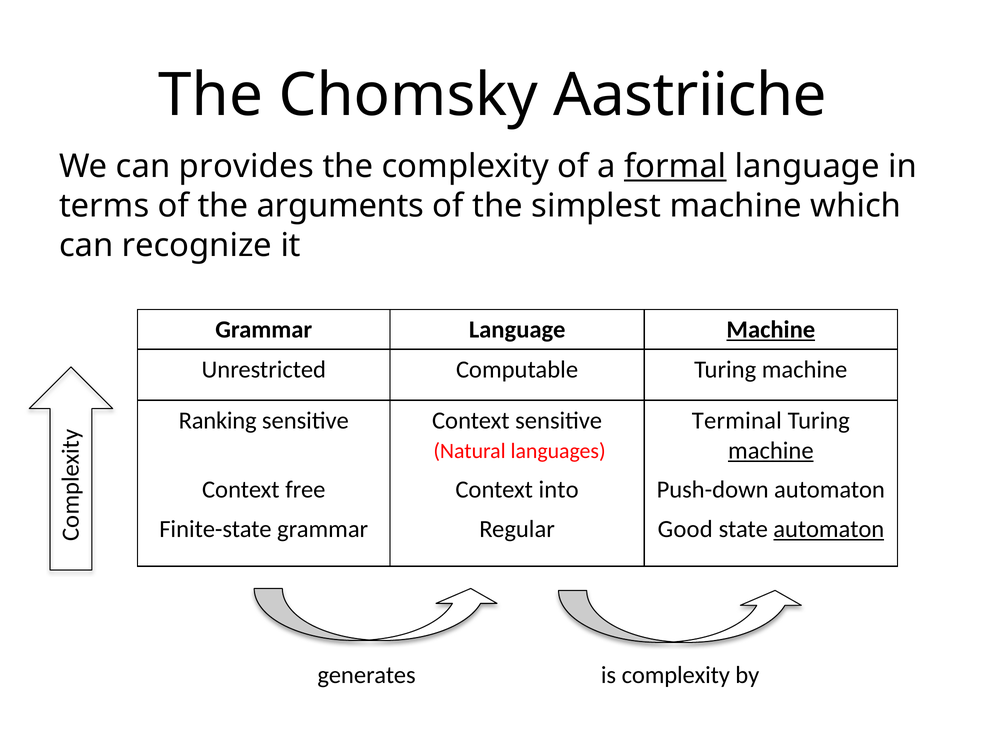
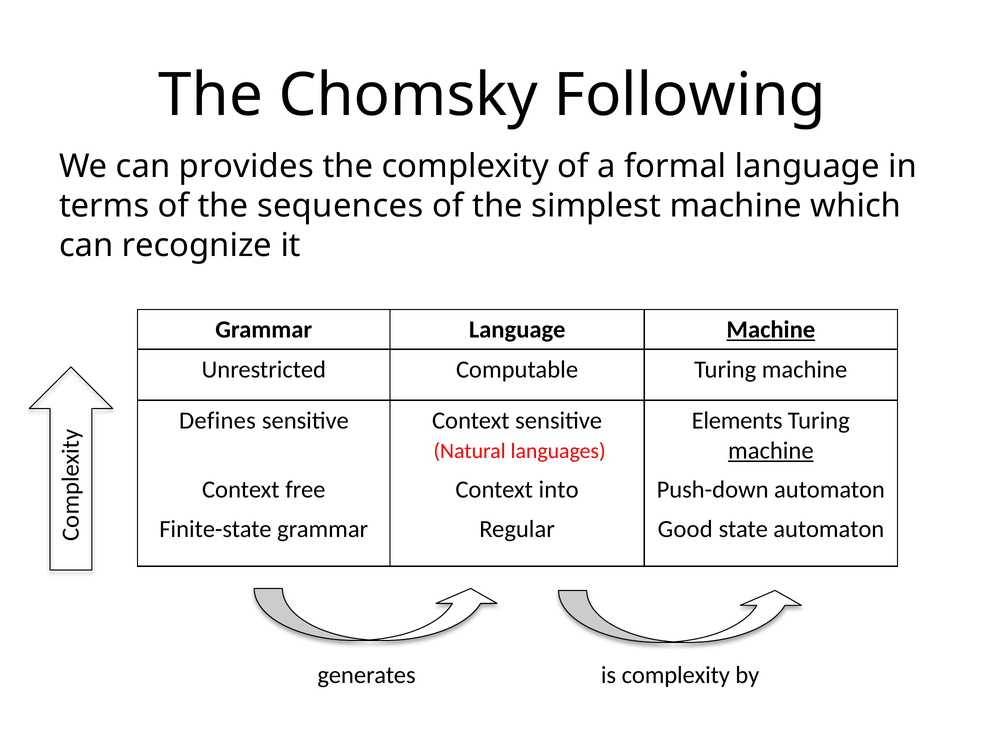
Aastriiche: Aastriiche -> Following (690, 95)
formal underline: present -> none (675, 167)
arguments: arguments -> sequences (340, 206)
Ranking: Ranking -> Defines (217, 421)
Terminal: Terminal -> Elements (737, 421)
automaton underline: present -> none (829, 530)
